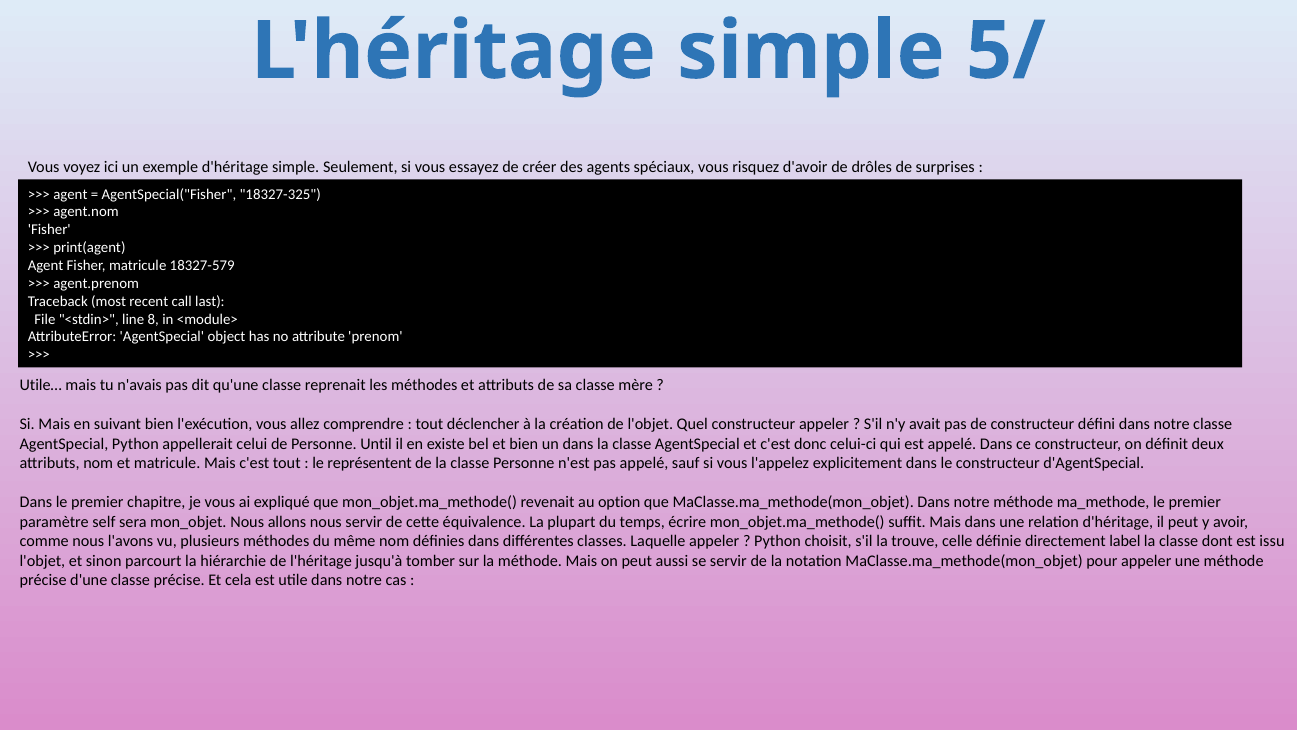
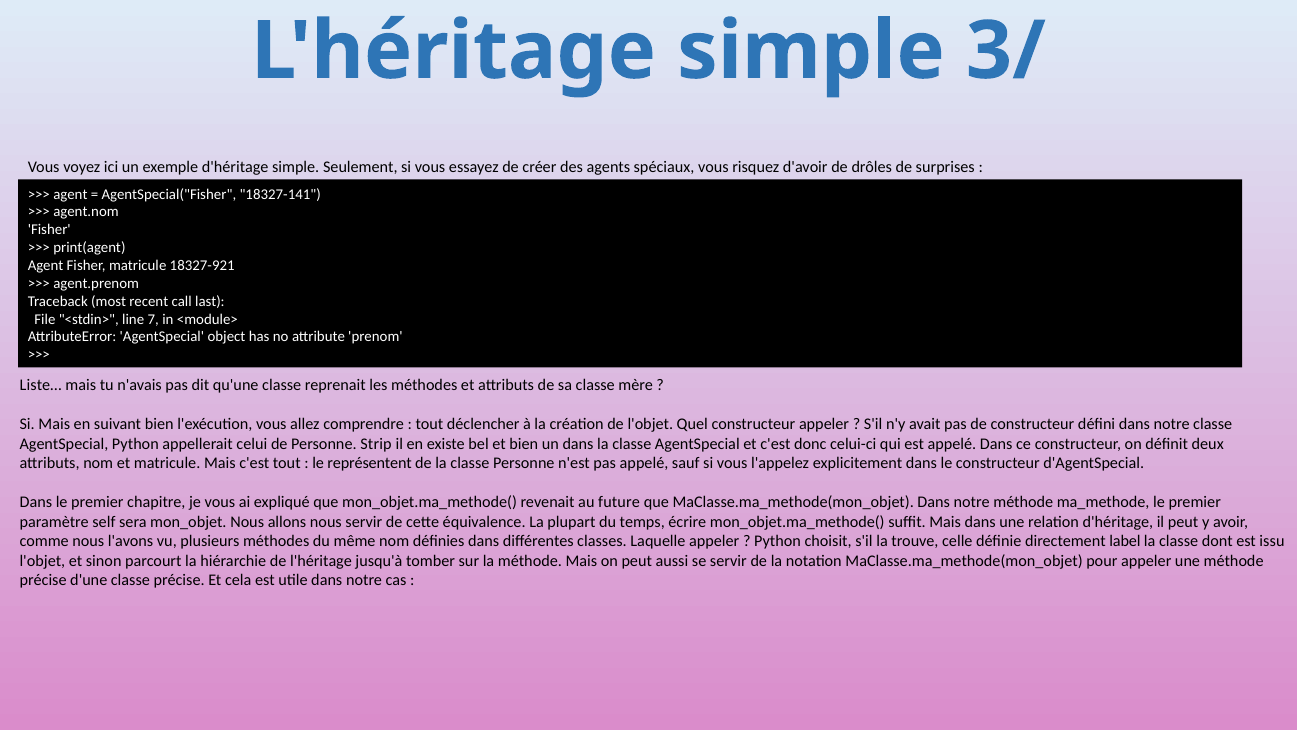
5/: 5/ -> 3/ (1006, 51)
18327-325: 18327-325 -> 18327-141 (280, 194)
18327-579: 18327-579 -> 18327-921 (202, 265)
8: 8 -> 7 (153, 319)
Utile…: Utile… -> Liste… (41, 385)
Until: Until -> Strip (376, 444)
option: option -> future (619, 502)
